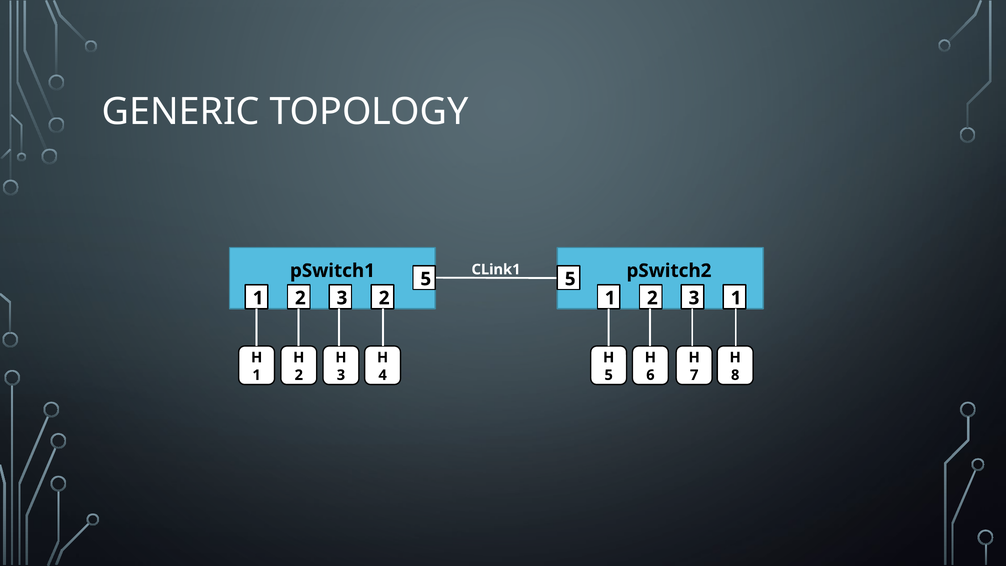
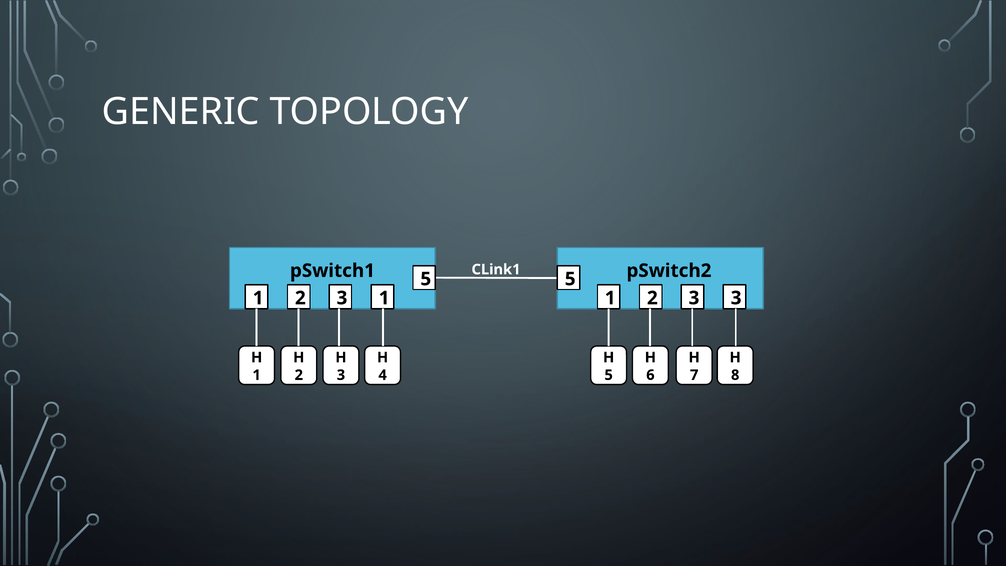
3 2: 2 -> 1 (384, 298)
3 1: 1 -> 3 (736, 298)
